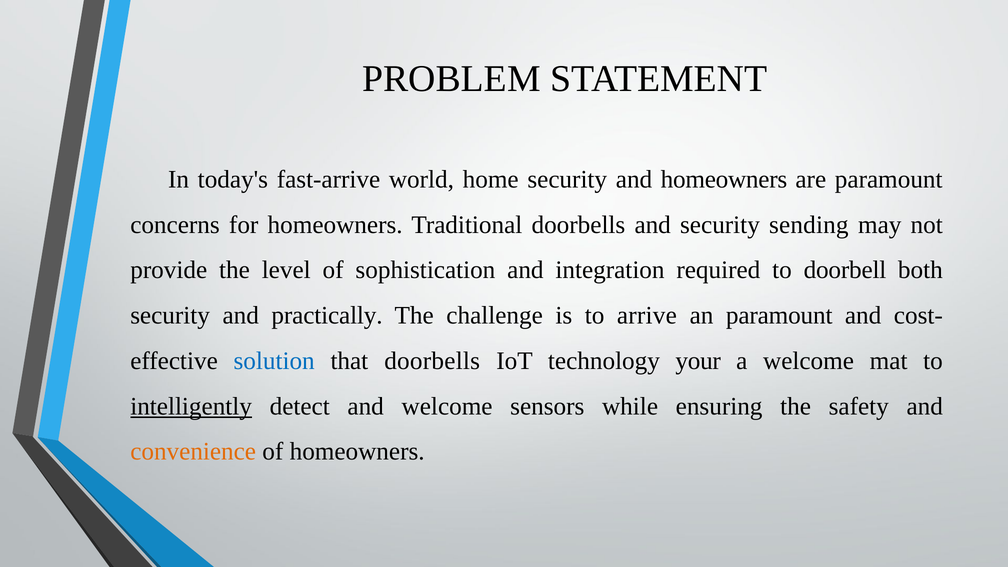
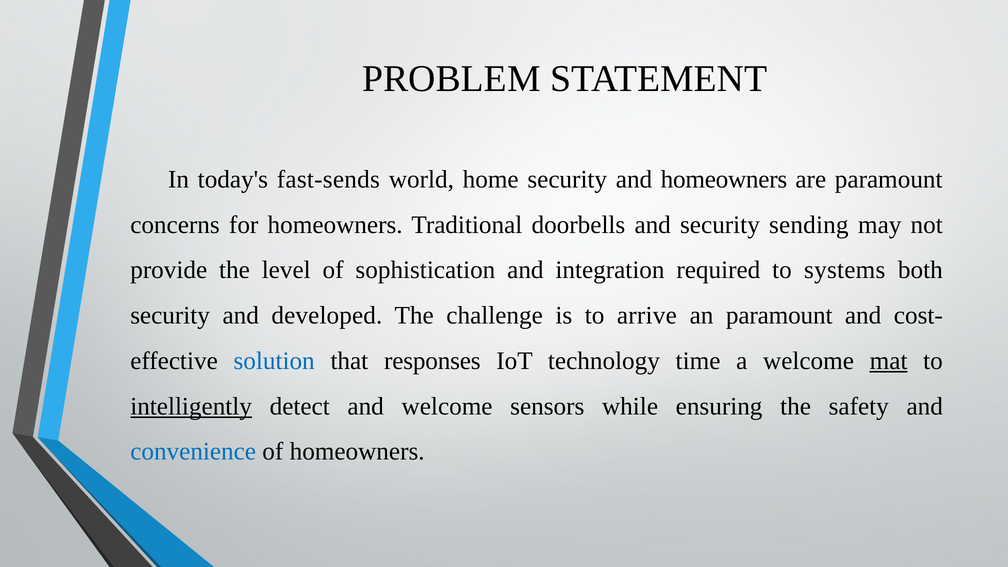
fast-arrive: fast-arrive -> fast-sends (328, 179)
doorbell: doorbell -> systems (845, 270)
practically: practically -> developed (327, 315)
that doorbells: doorbells -> responses (432, 361)
your: your -> time (698, 361)
mat underline: none -> present (889, 361)
convenience colour: orange -> blue (193, 452)
